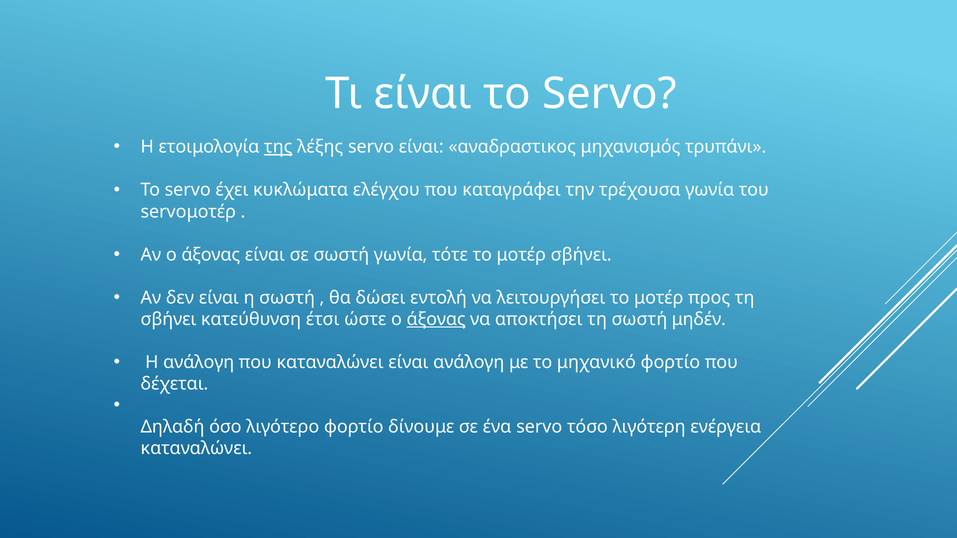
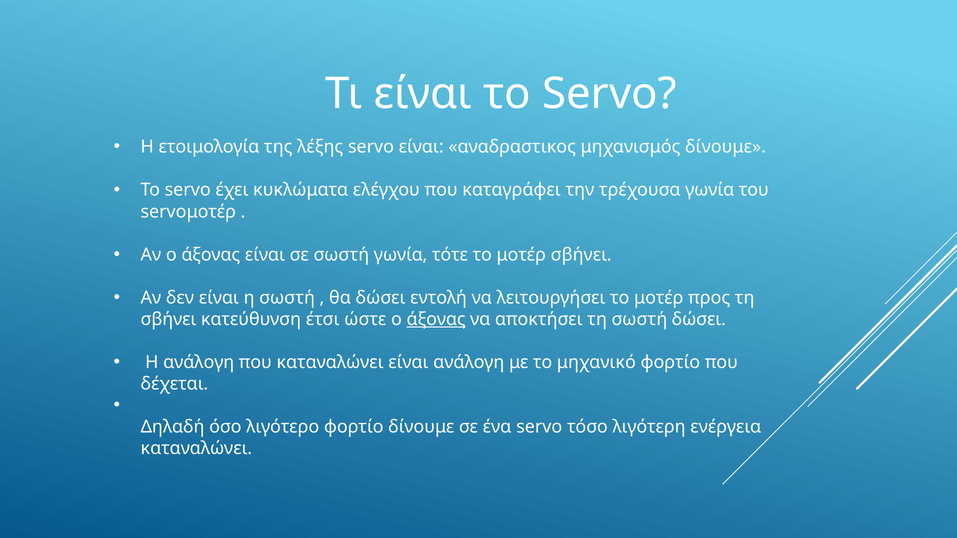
της underline: present -> none (278, 147)
μηχανισμός τρυπάνι: τρυπάνι -> δίνουμε (726, 147)
σωστή μηδέν: μηδέν -> δώσει (699, 319)
